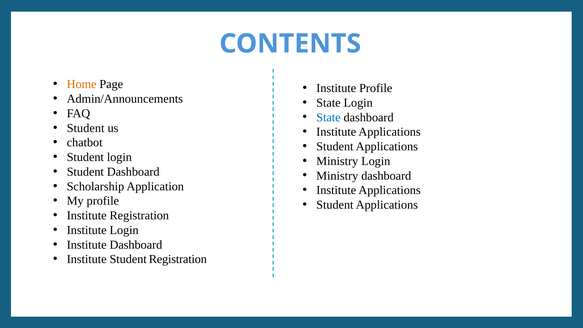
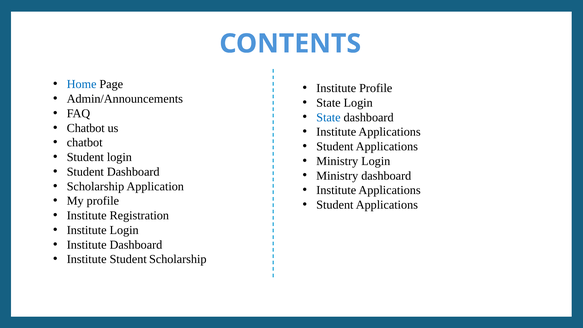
Home colour: orange -> blue (82, 84)
Student: Student -> Chatbot (86, 128)
Student Registration: Registration -> Scholarship (178, 259)
